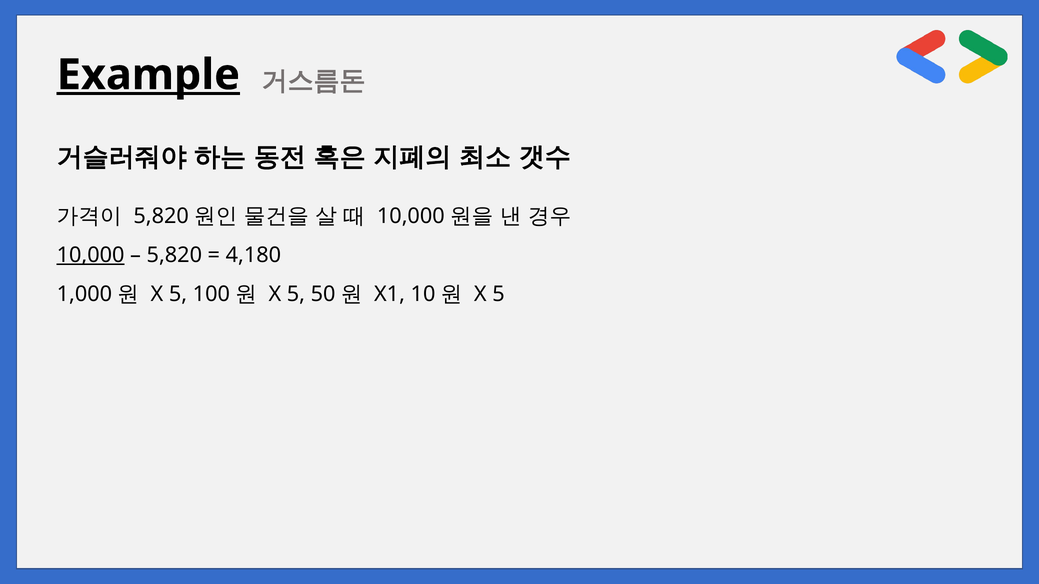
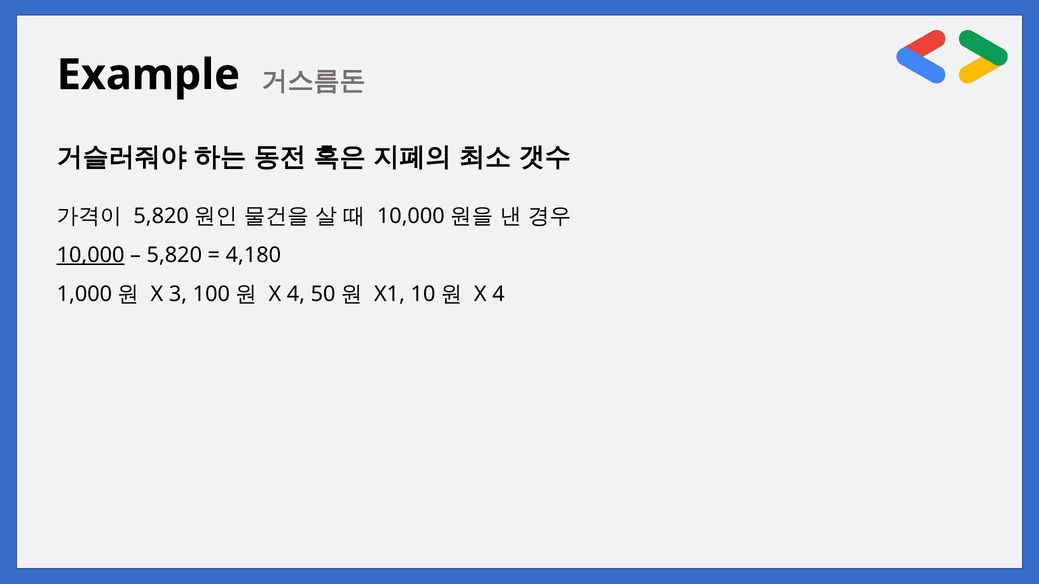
Example underline: present -> none (148, 75)
5: 5 -> 3 (178, 294)
5: 5 -> 4 (296, 294)
5: 5 -> 4 (498, 294)
